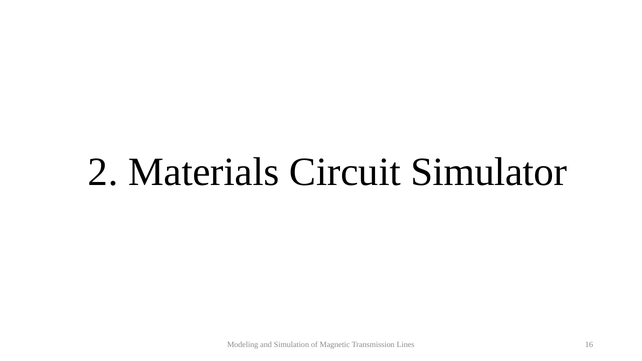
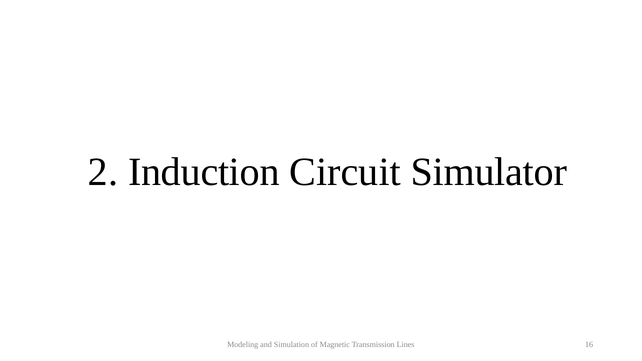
Materials: Materials -> Induction (204, 172)
